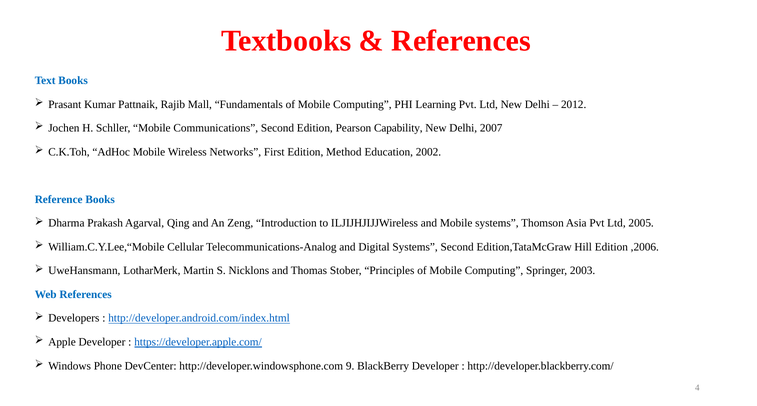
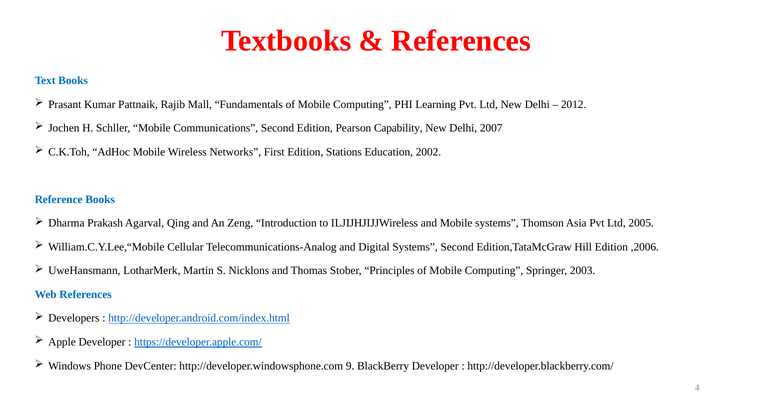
Method: Method -> Stations (344, 152)
